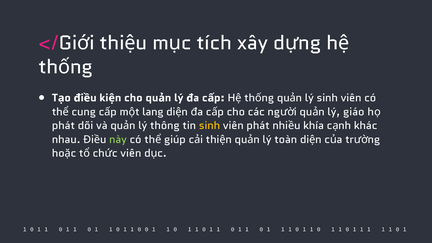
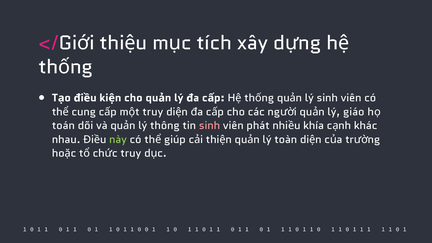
lang: lang -> truy (153, 112)
phát: phát -> toán (63, 126)
sinh colour: yellow -> pink (209, 126)
viên: viên -> truy (131, 153)
